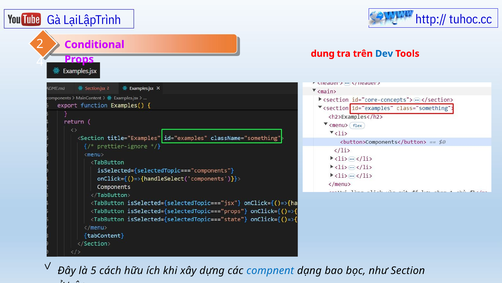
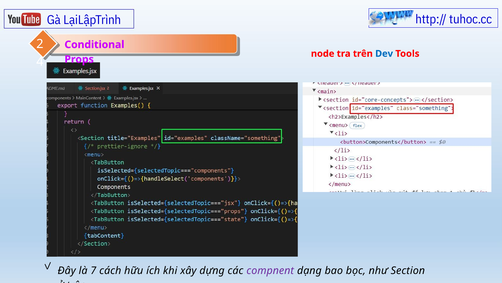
dung: dung -> node (323, 54)
5: 5 -> 7 (93, 270)
compnent colour: blue -> purple (270, 270)
